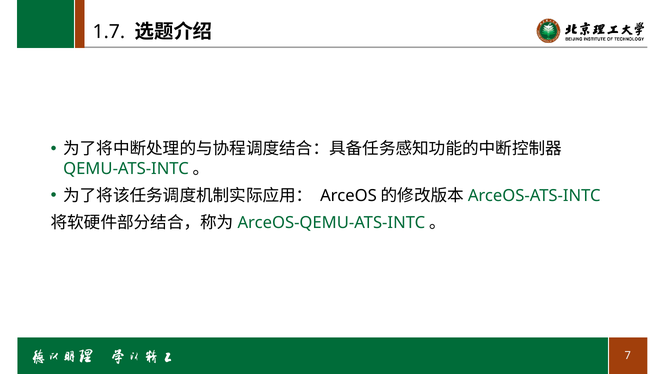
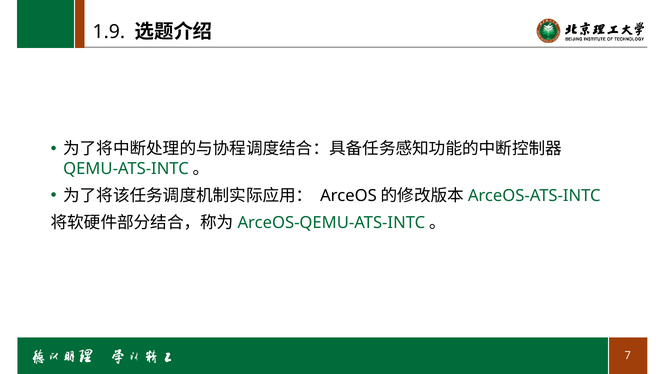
1.7: 1.7 -> 1.9 (109, 32)
